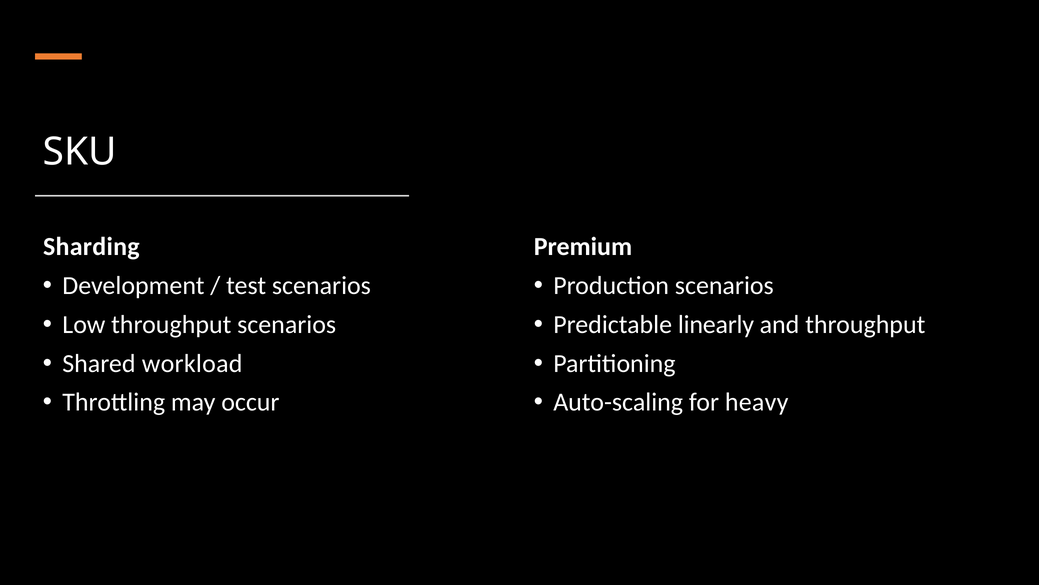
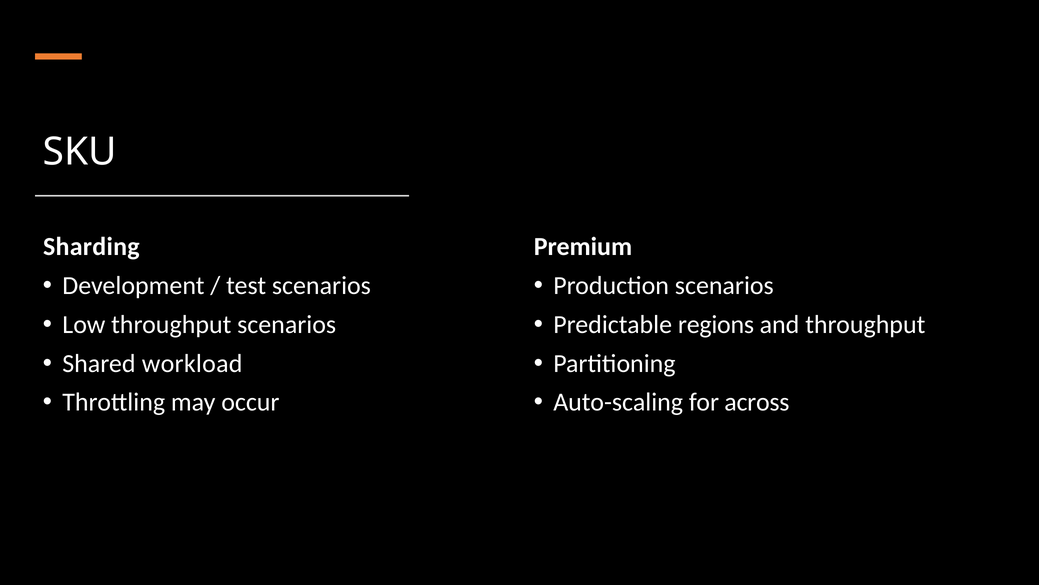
linearly: linearly -> regions (716, 324)
heavy: heavy -> across (757, 402)
